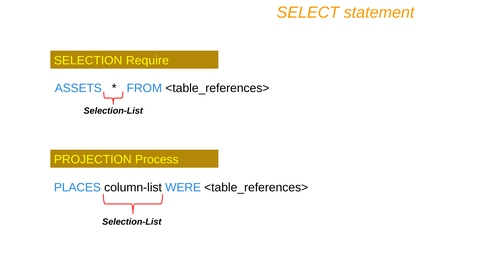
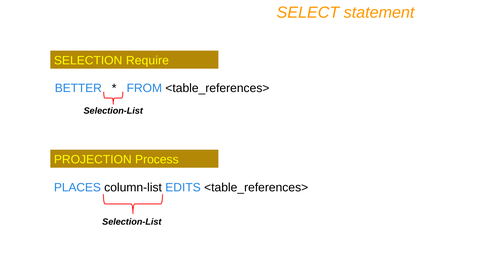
ASSETS: ASSETS -> BETTER (78, 89)
WERE: WERE -> EDITS (183, 188)
